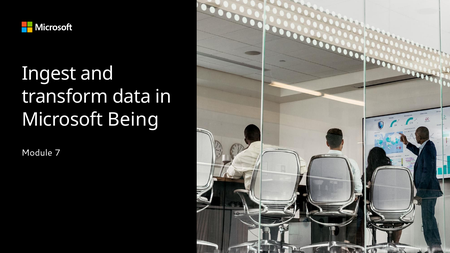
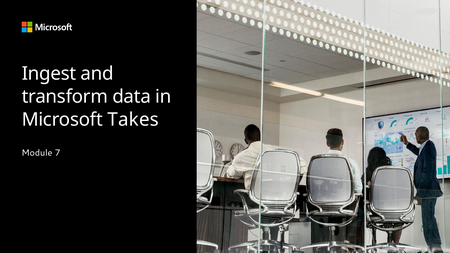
Being: Being -> Takes (133, 120)
